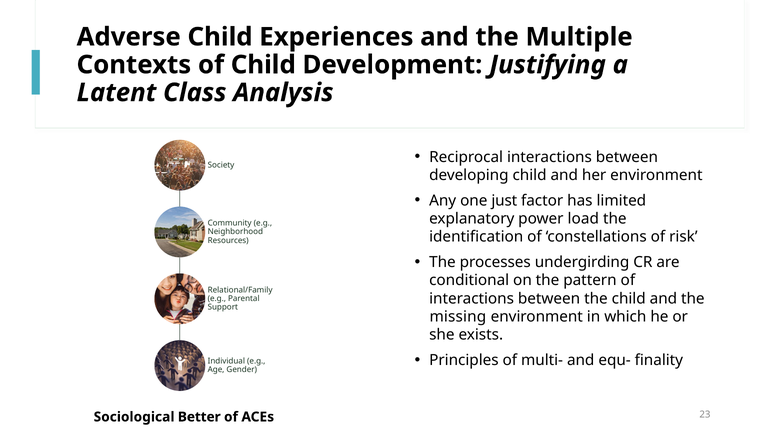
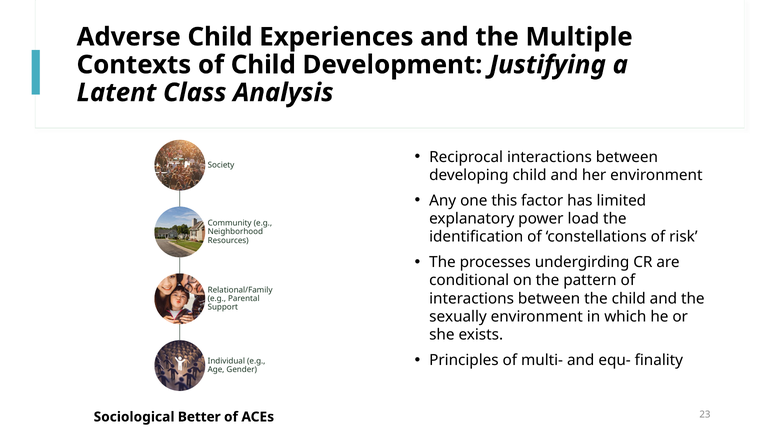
just: just -> this (504, 201)
missing: missing -> sexually (458, 317)
